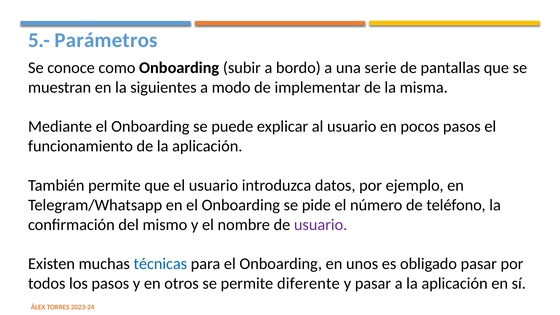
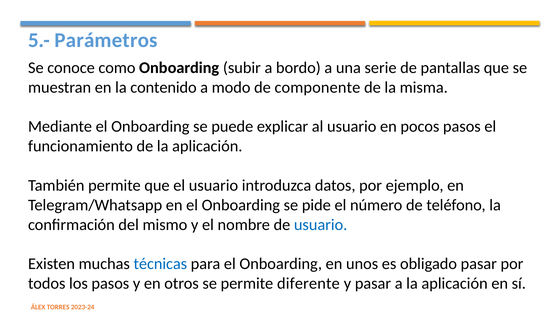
siguientes: siguientes -> contenido (163, 87)
implementar: implementar -> componente (317, 87)
usuario colour: purple -> blue (321, 225)
